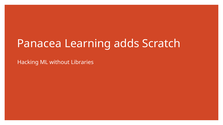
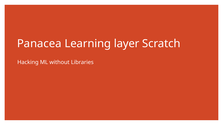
adds: adds -> layer (127, 44)
